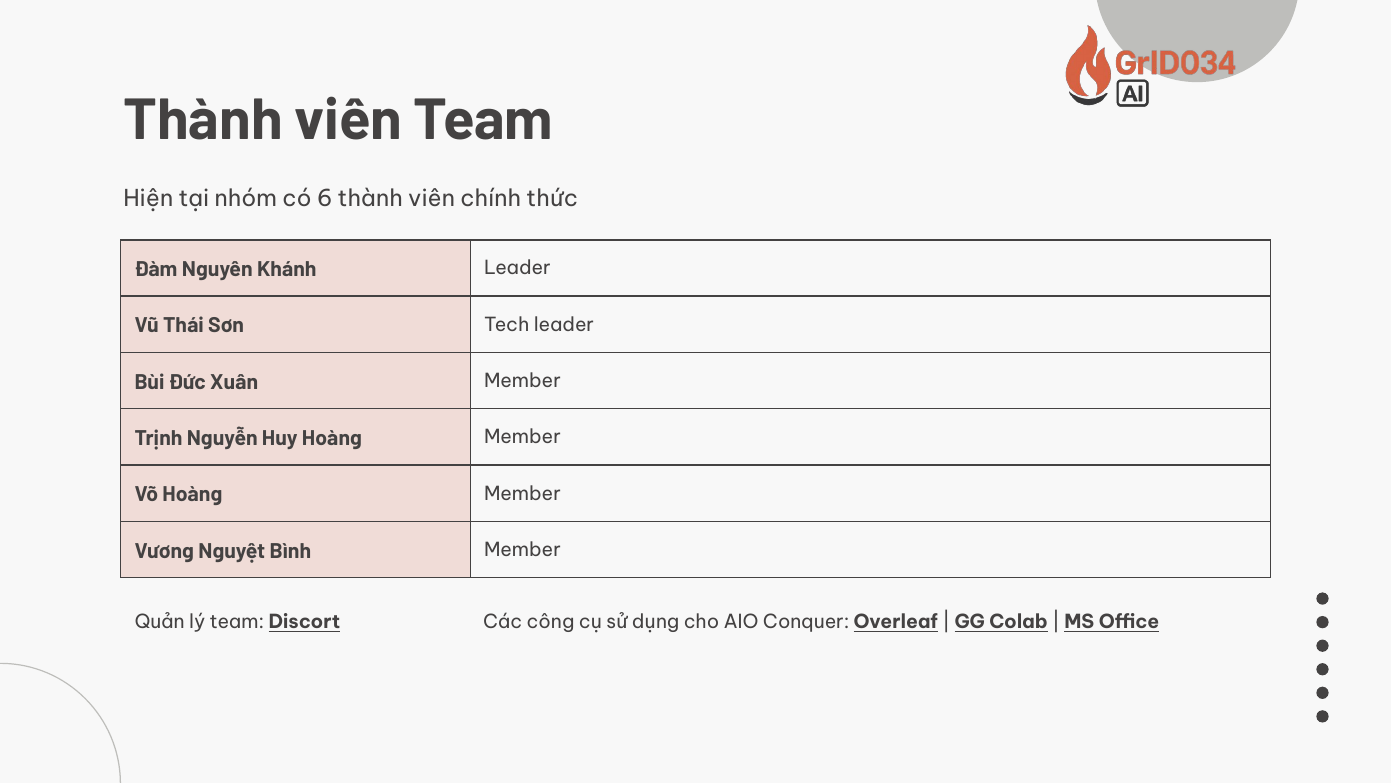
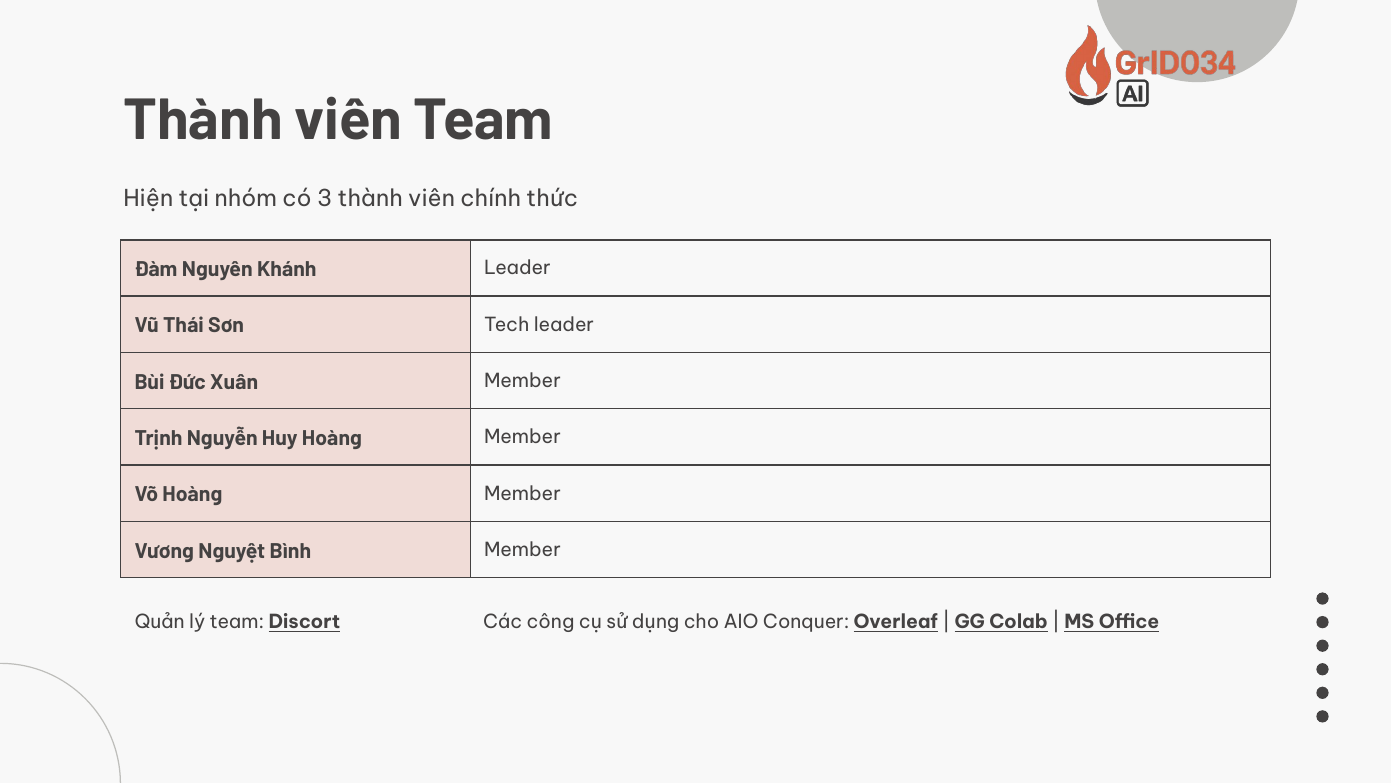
6: 6 -> 3 (325, 199)
